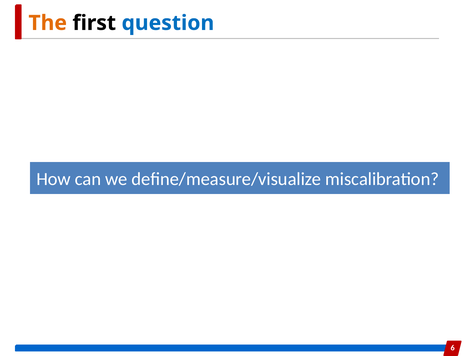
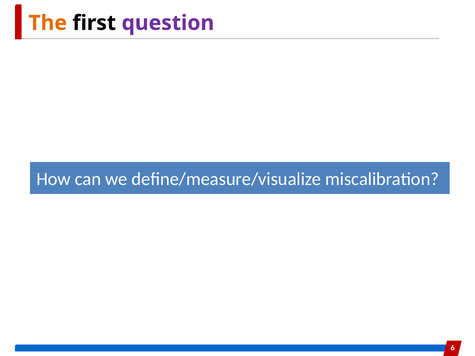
question colour: blue -> purple (168, 23)
